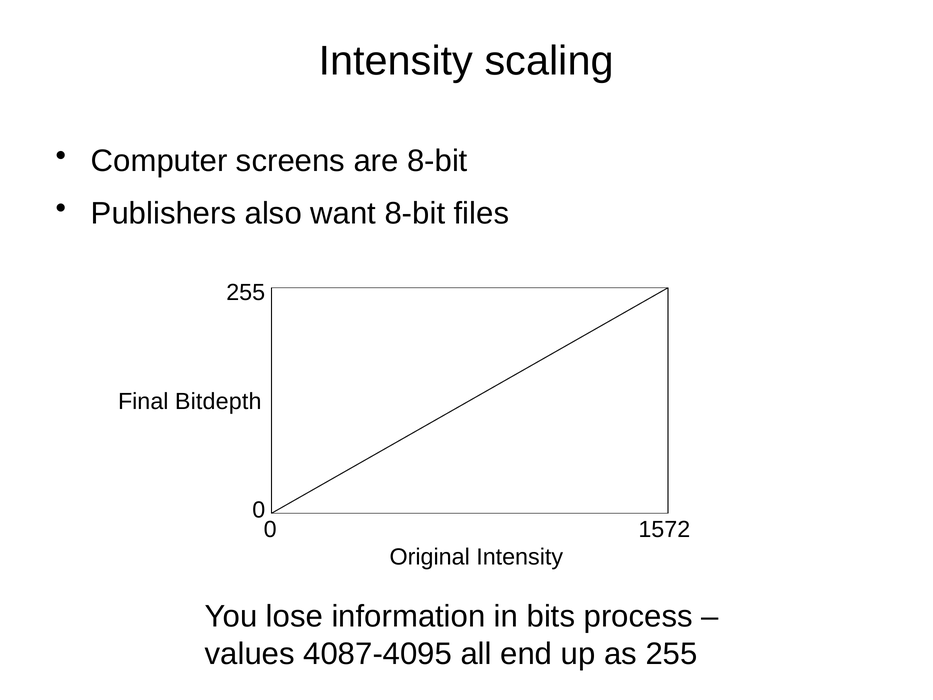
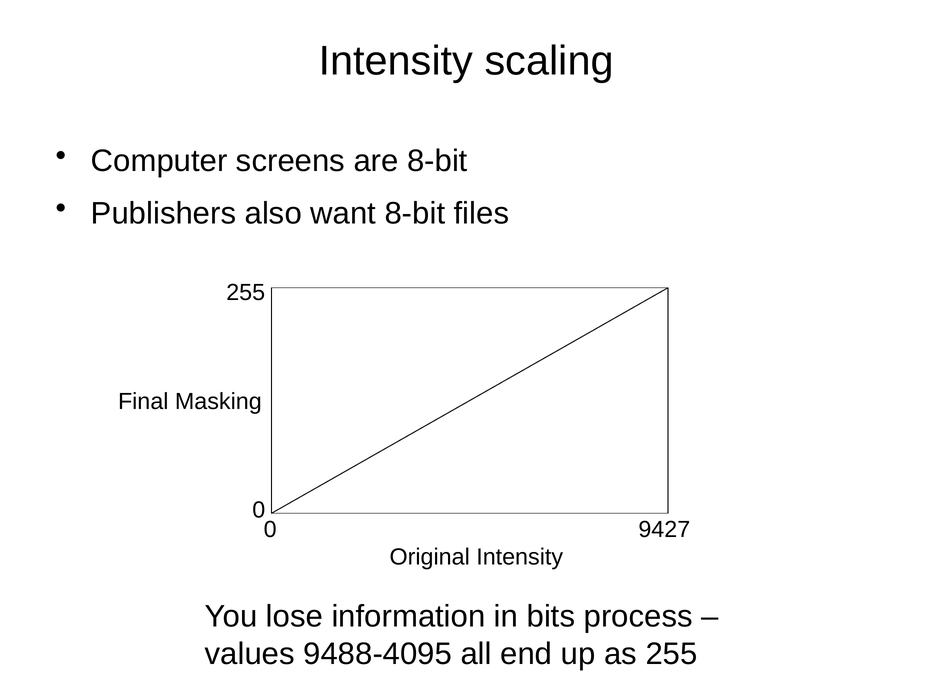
Bitdepth: Bitdepth -> Masking (218, 401)
1572: 1572 -> 9427 (664, 529)
4087-4095: 4087-4095 -> 9488-4095 (378, 654)
